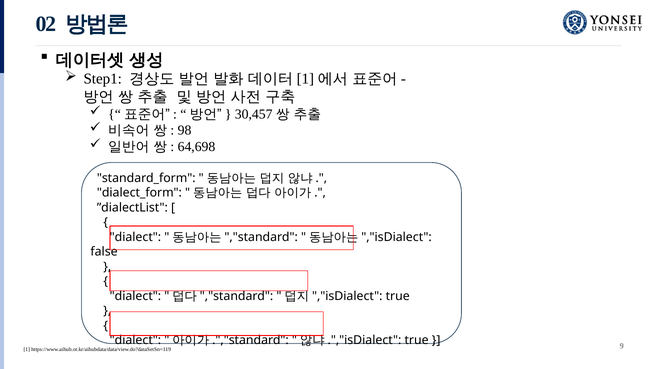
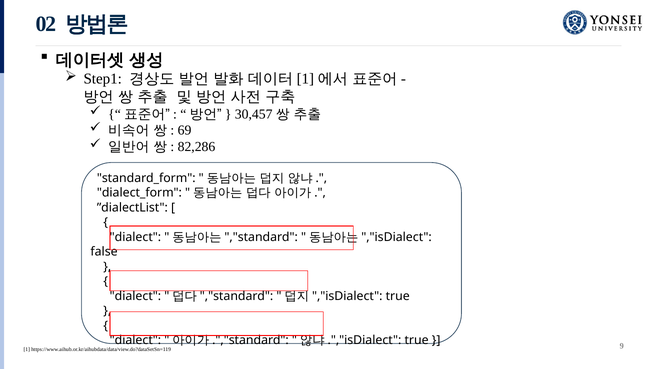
98: 98 -> 69 (185, 131)
64,698: 64,698 -> 82,286 (196, 147)
